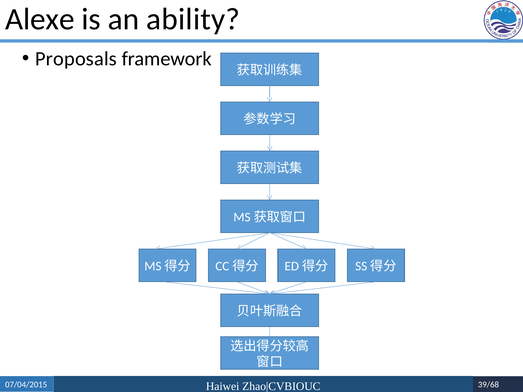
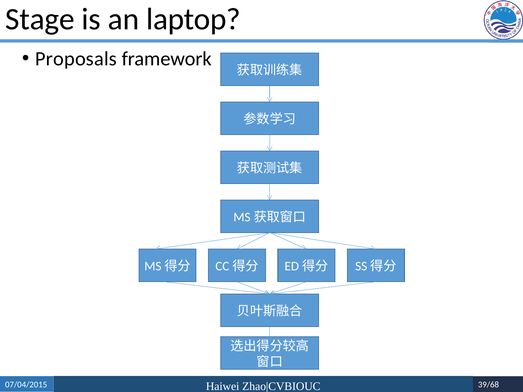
Alexe: Alexe -> Stage (40, 19)
ability: ability -> laptop (193, 19)
